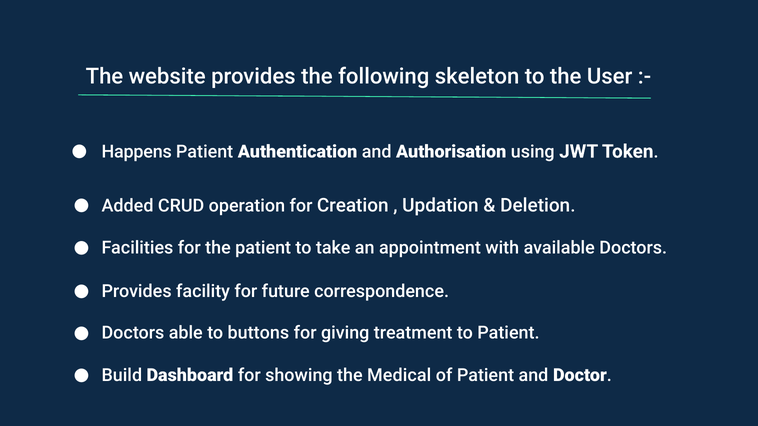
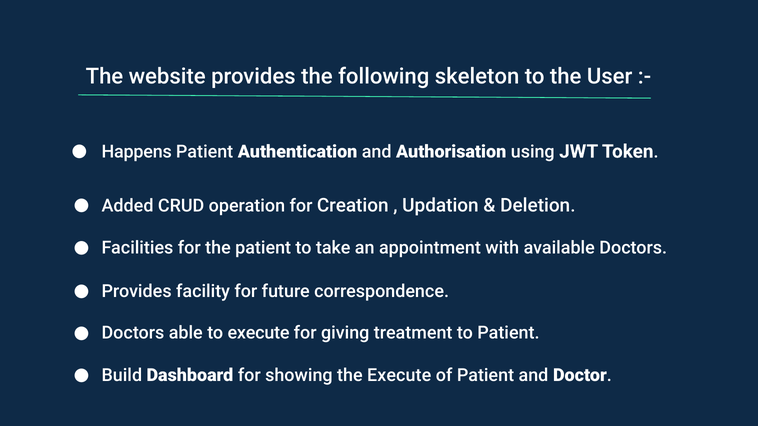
to buttons: buttons -> execute (259, 333)
the Medical: Medical -> Execute (399, 376)
